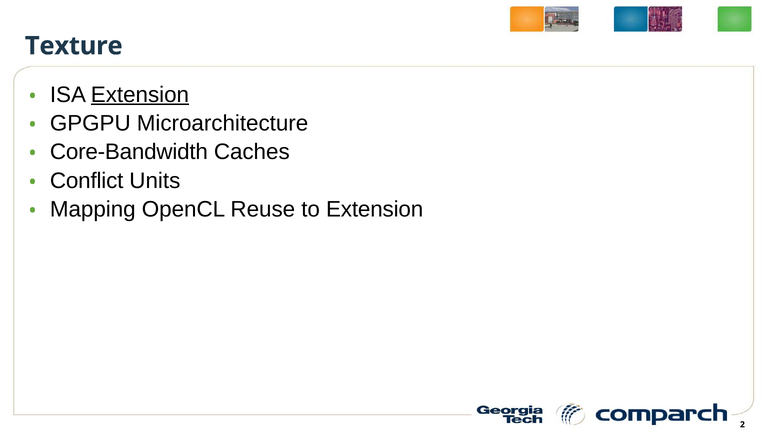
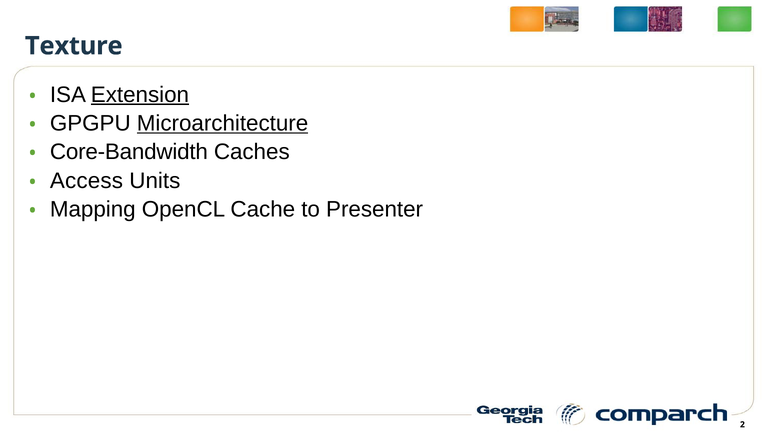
Microarchitecture underline: none -> present (223, 123)
Conflict: Conflict -> Access (86, 181)
Reuse: Reuse -> Cache (263, 209)
to Extension: Extension -> Presenter (375, 209)
